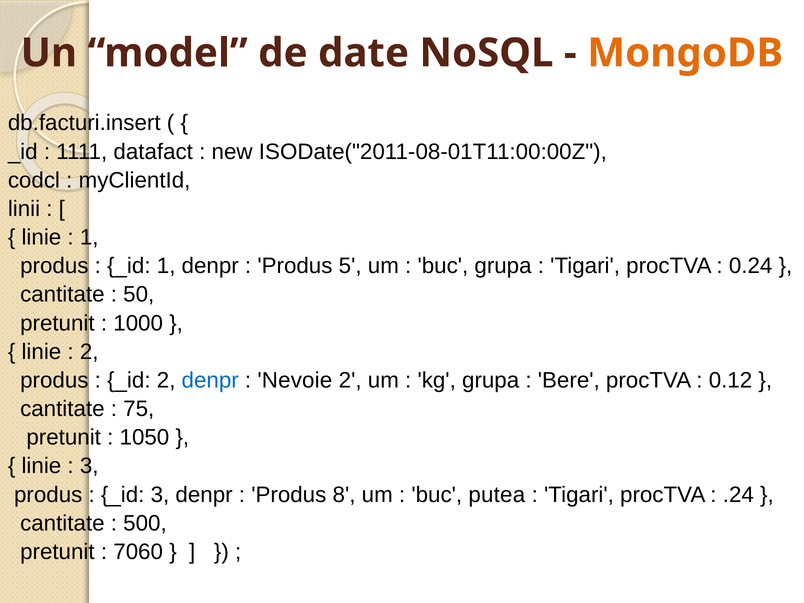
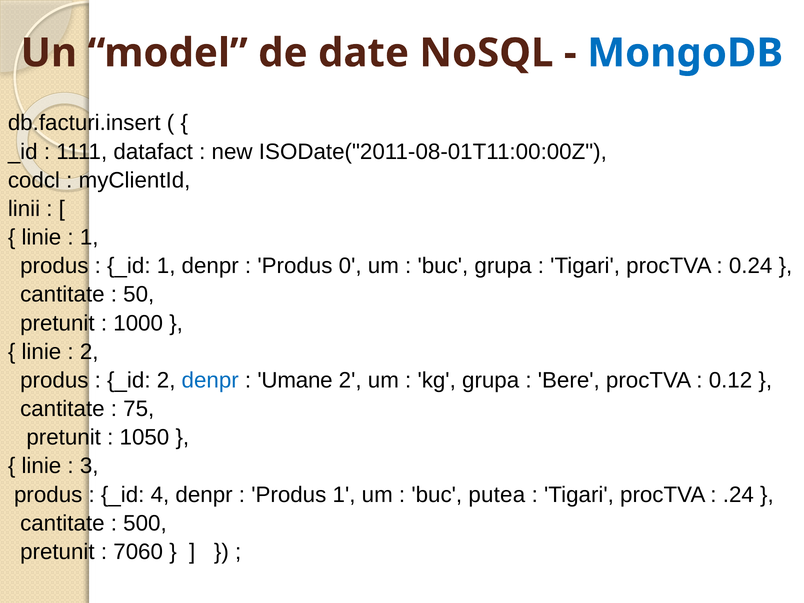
MongoDB colour: orange -> blue (685, 53)
5: 5 -> 0 (350, 266)
Nevoie: Nevoie -> Umane (295, 380)
_id 3: 3 -> 4 (160, 495)
Produs 8: 8 -> 1 (344, 495)
